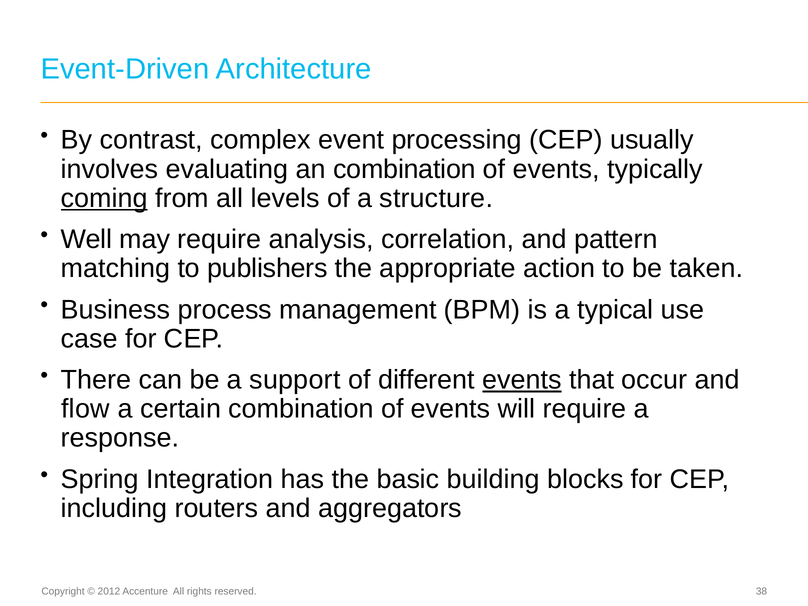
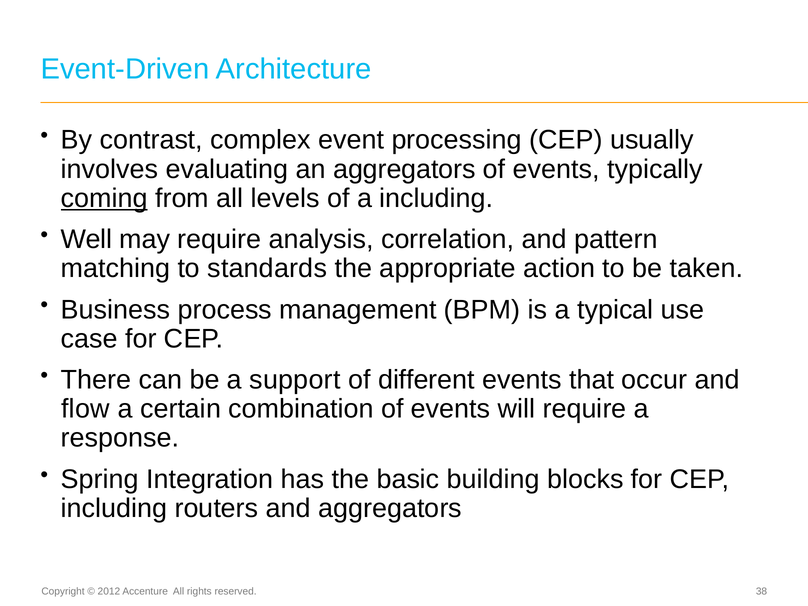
an combination: combination -> aggregators (404, 169)
a structure: structure -> including (436, 198)
publishers: publishers -> standards (267, 268)
events underline: present -> none (522, 380)
